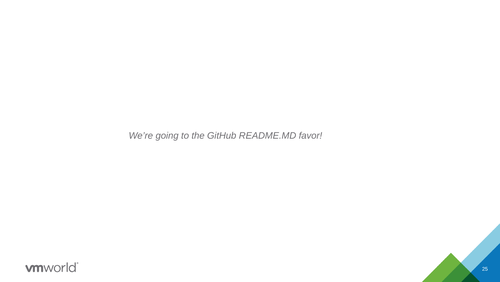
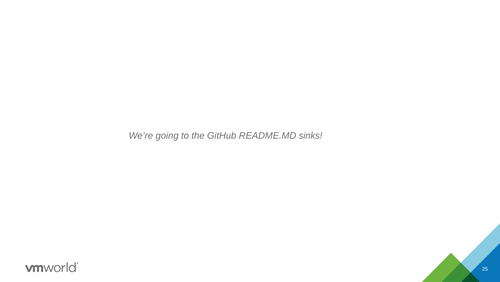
favor: favor -> sinks (311, 136)
